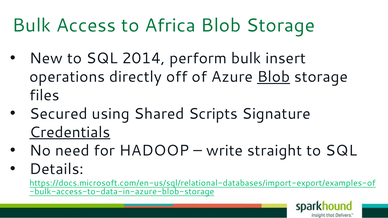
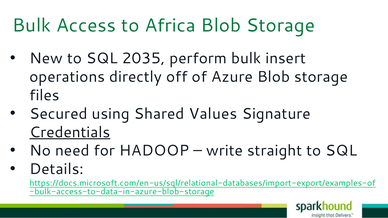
2014: 2014 -> 2035 (144, 58)
Blob underline: present -> none (273, 77)
Scripts: Scripts -> Values (213, 114)
